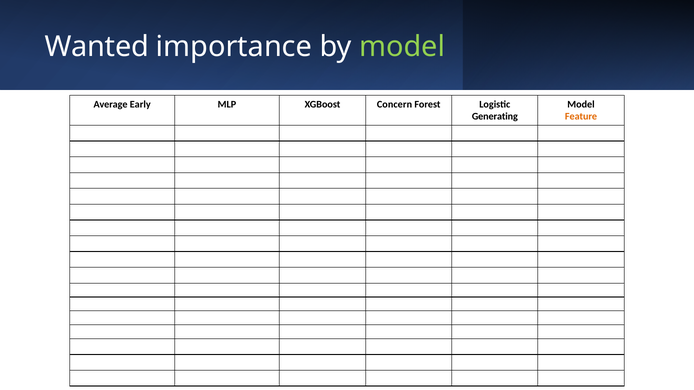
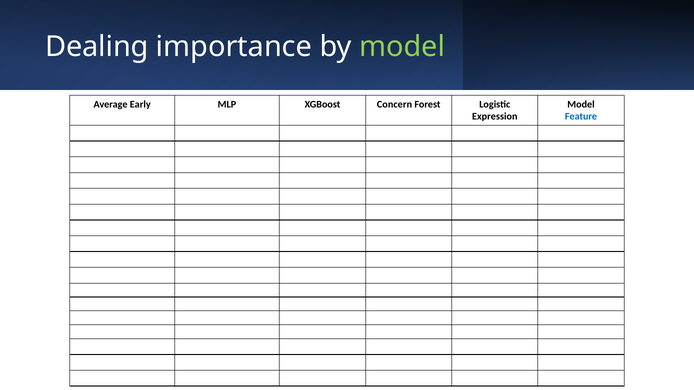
Wanted: Wanted -> Dealing (97, 47)
Generating: Generating -> Expression (495, 117)
Feature colour: orange -> blue (581, 117)
